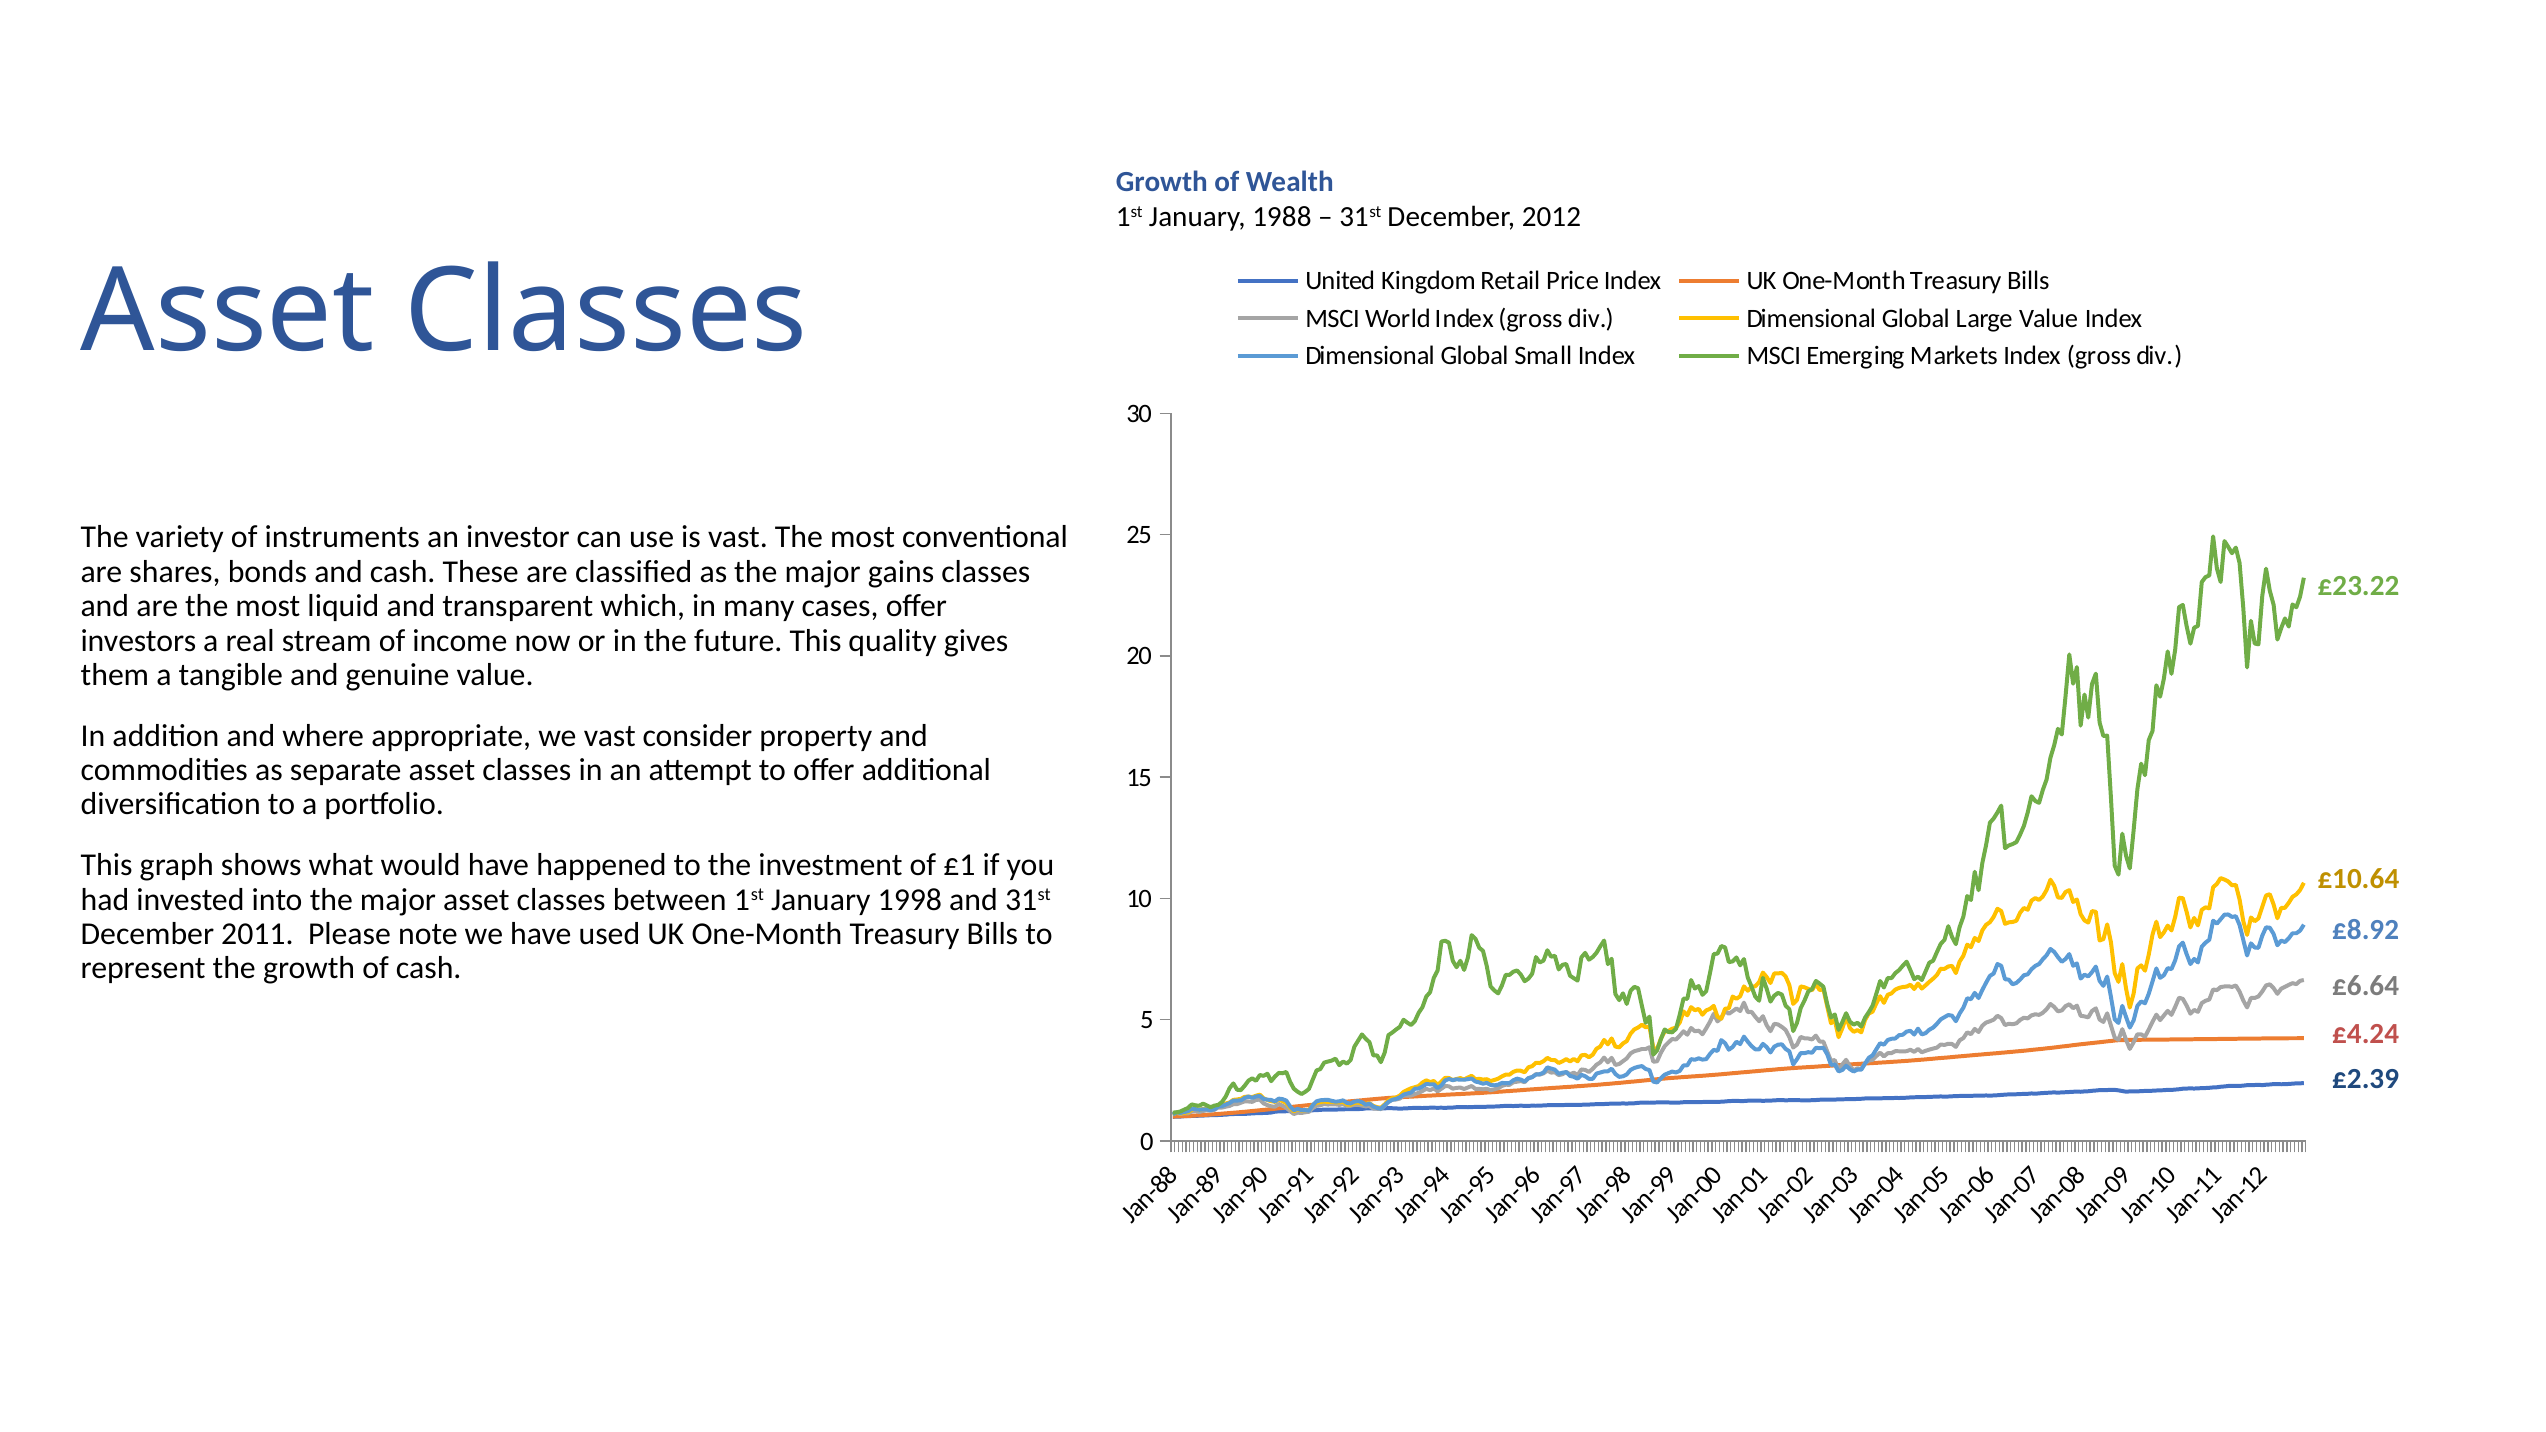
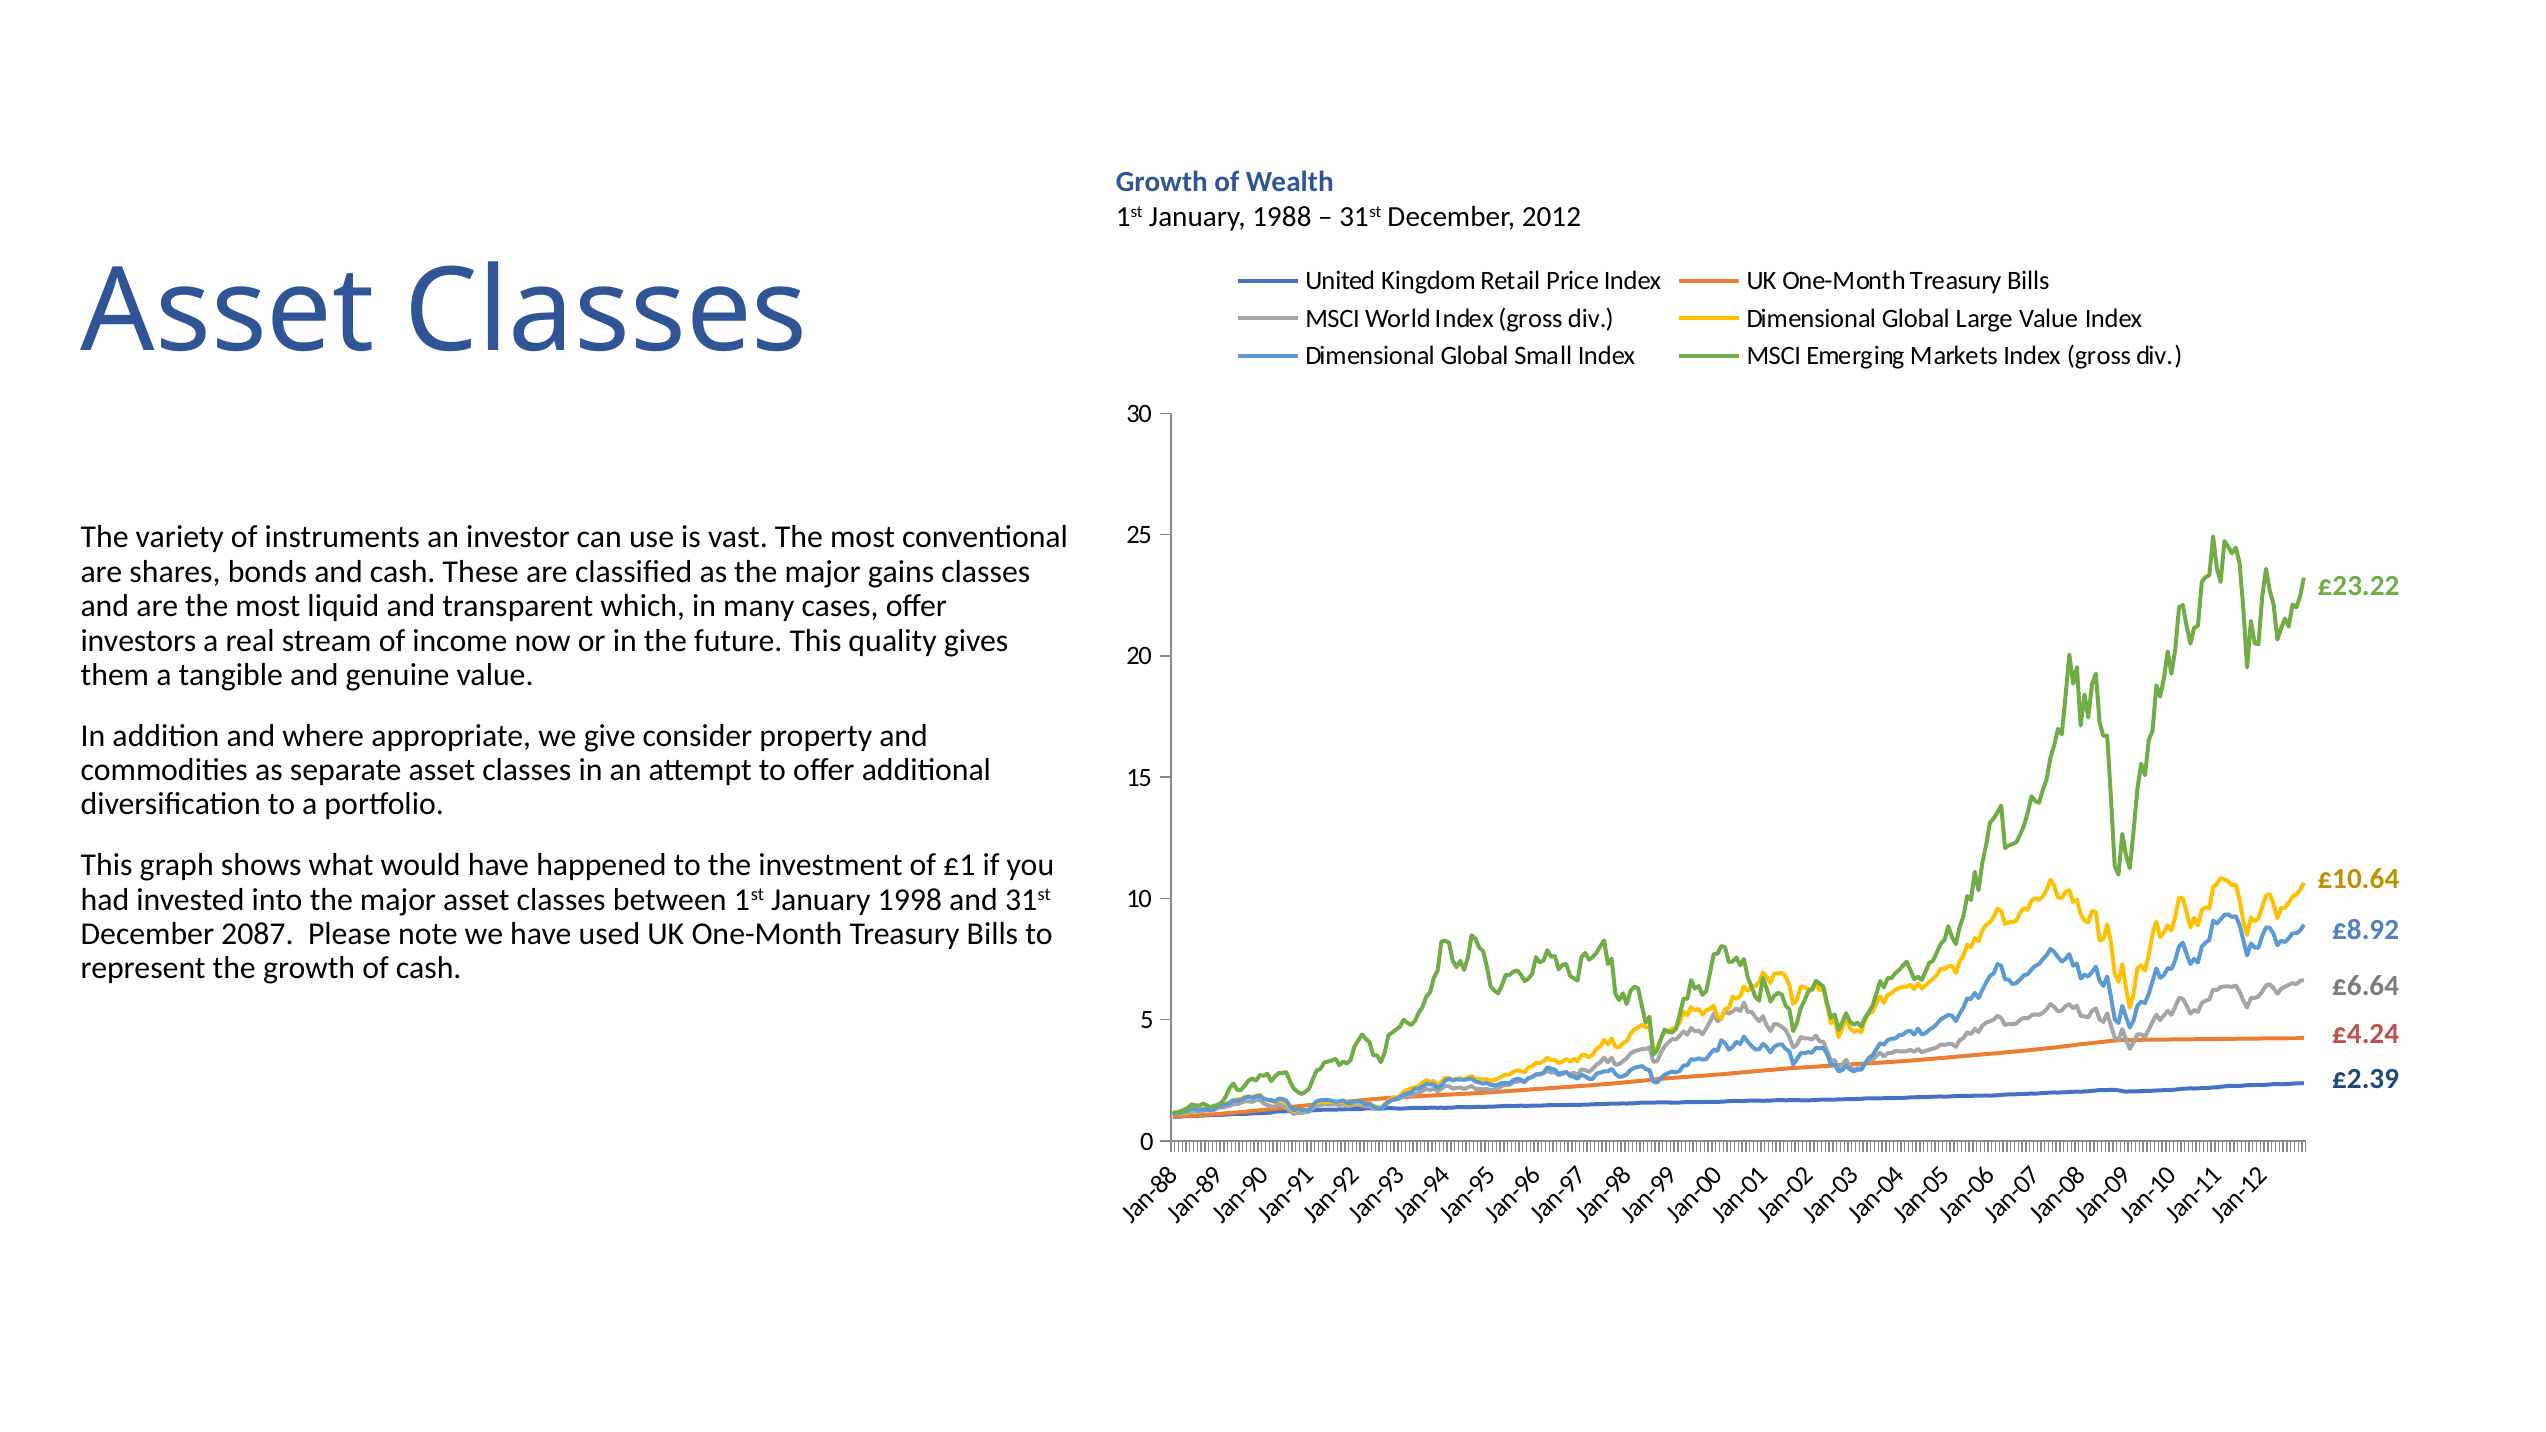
we vast: vast -> give (610, 736)
2011: 2011 -> 2087 (257, 934)
